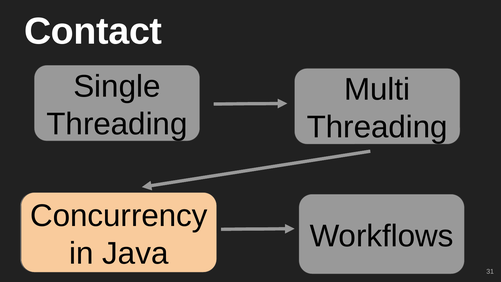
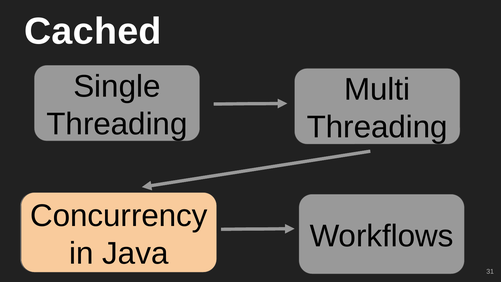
Contact: Contact -> Cached (93, 32)
